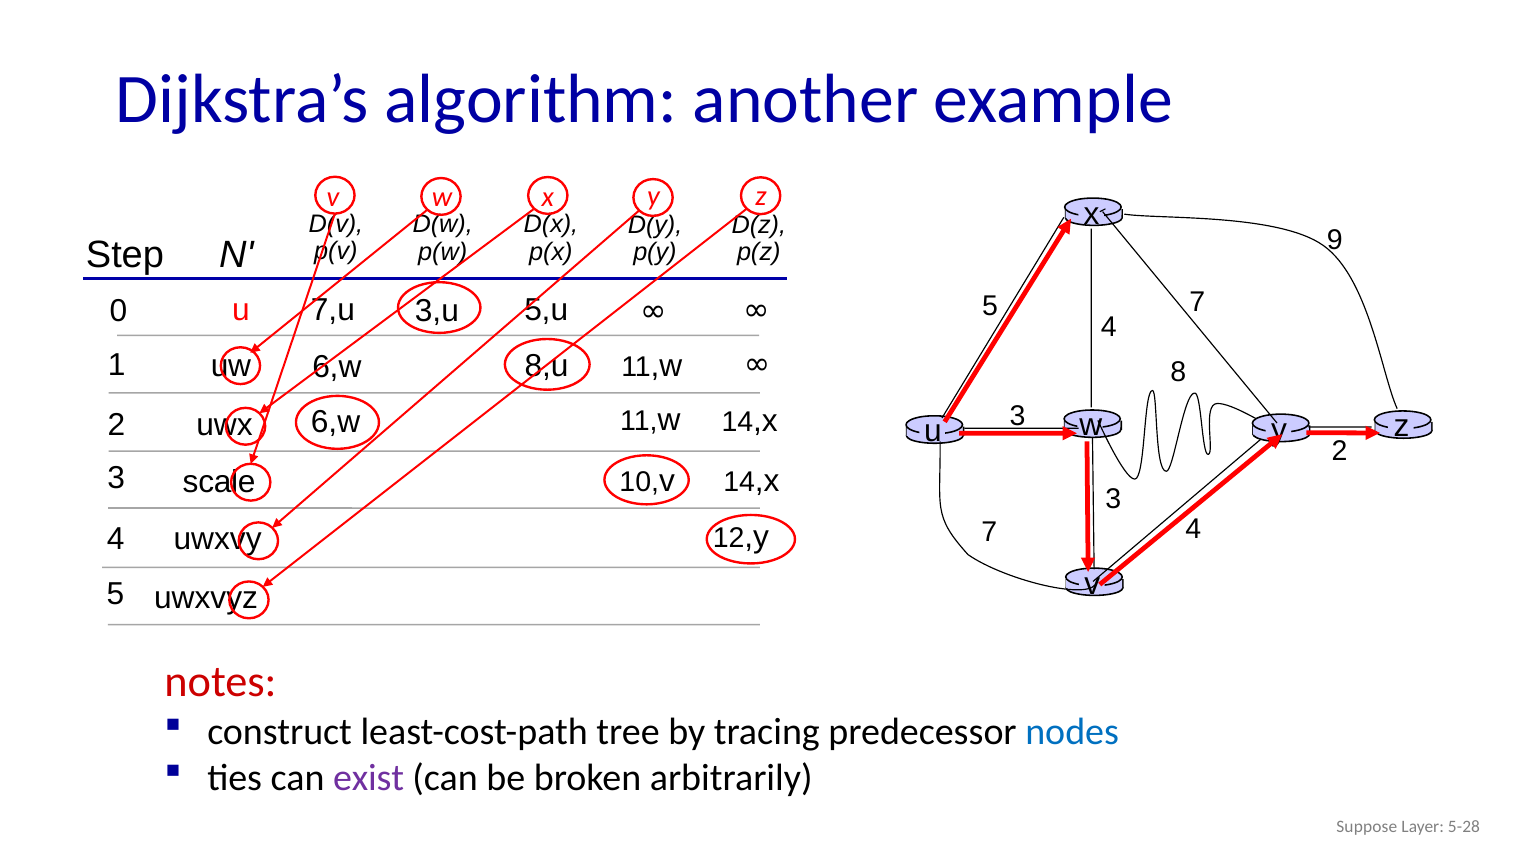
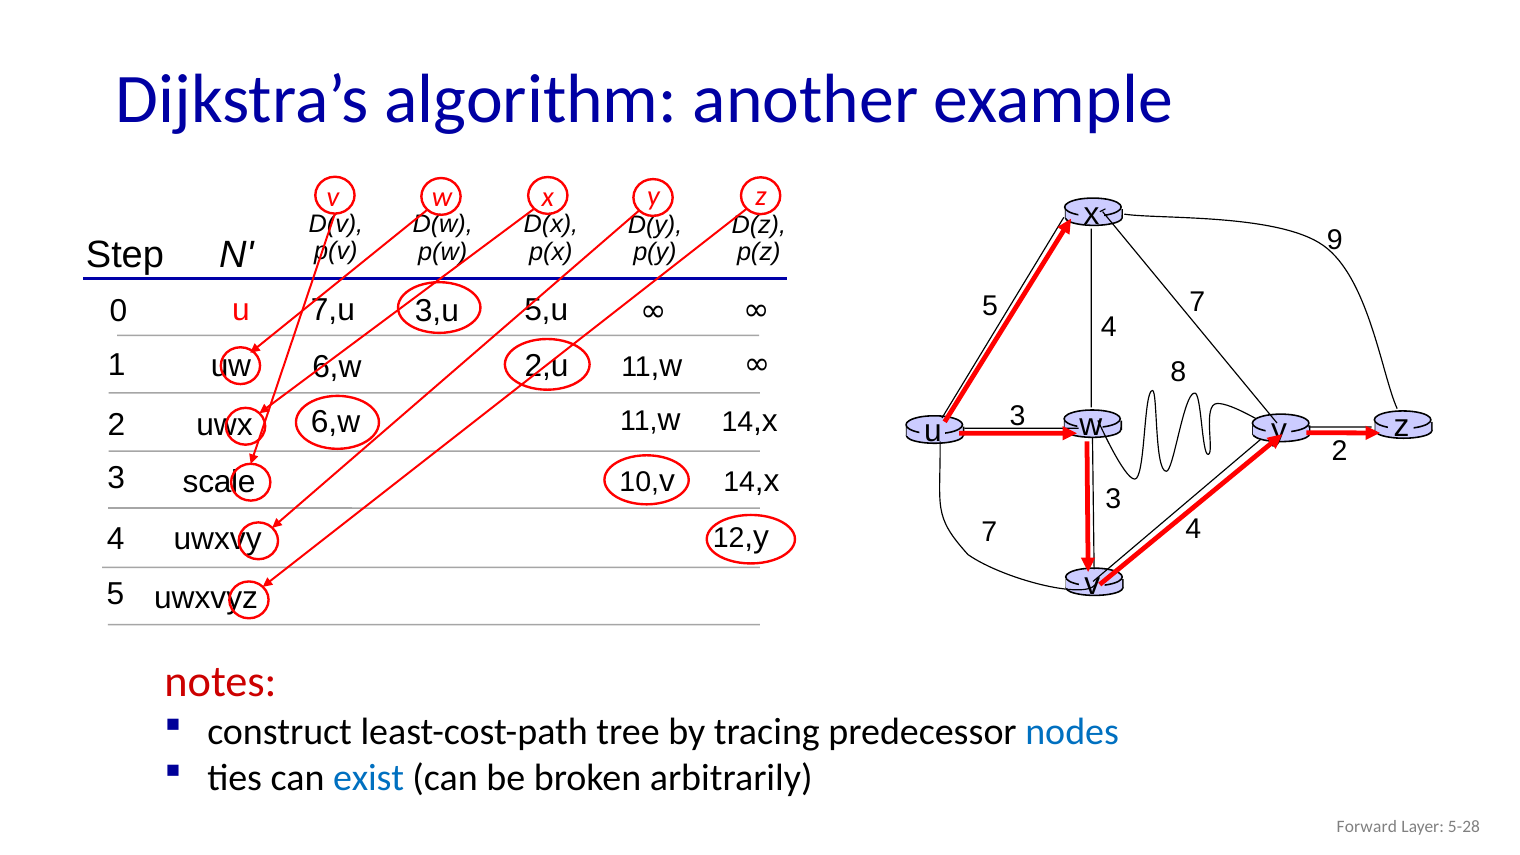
8,u: 8,u -> 2,u (547, 366)
exist colour: purple -> blue (369, 778)
Suppose: Suppose -> Forward (1367, 827)
